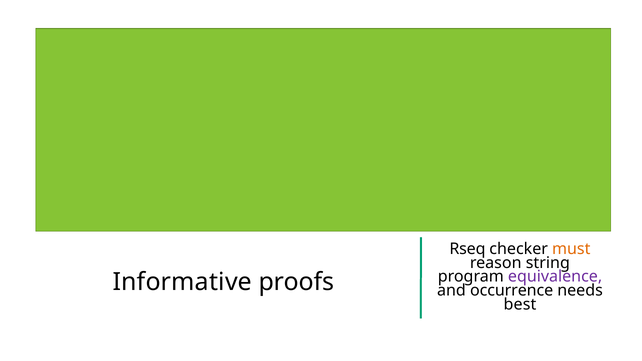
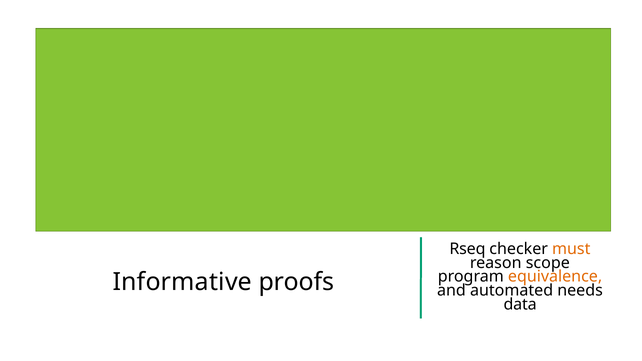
string: string -> scope (548, 263)
equivalence colour: purple -> orange (555, 277)
occurrence: occurrence -> automated (512, 291)
best: best -> data (520, 305)
